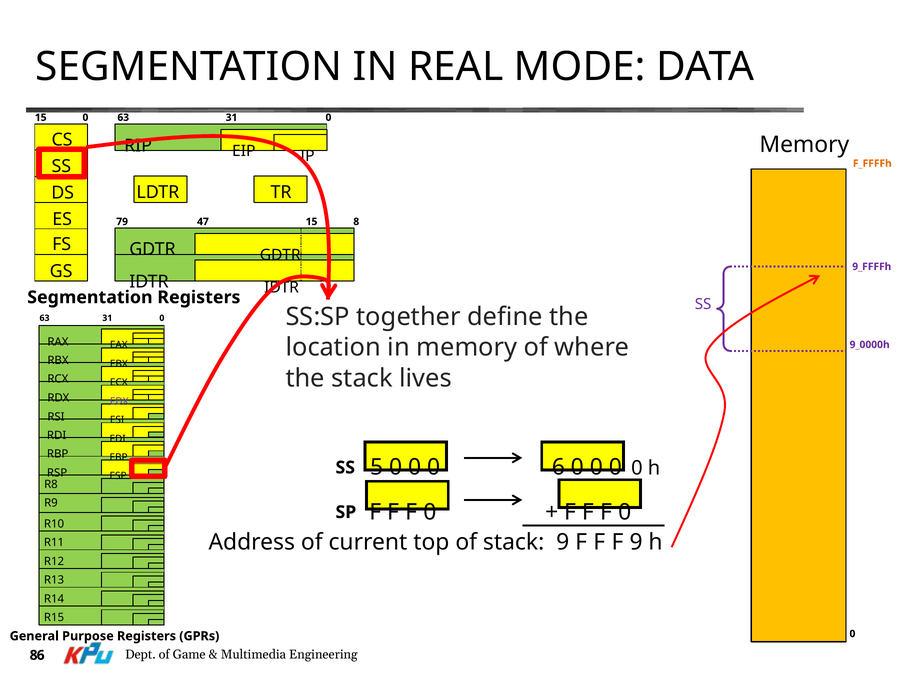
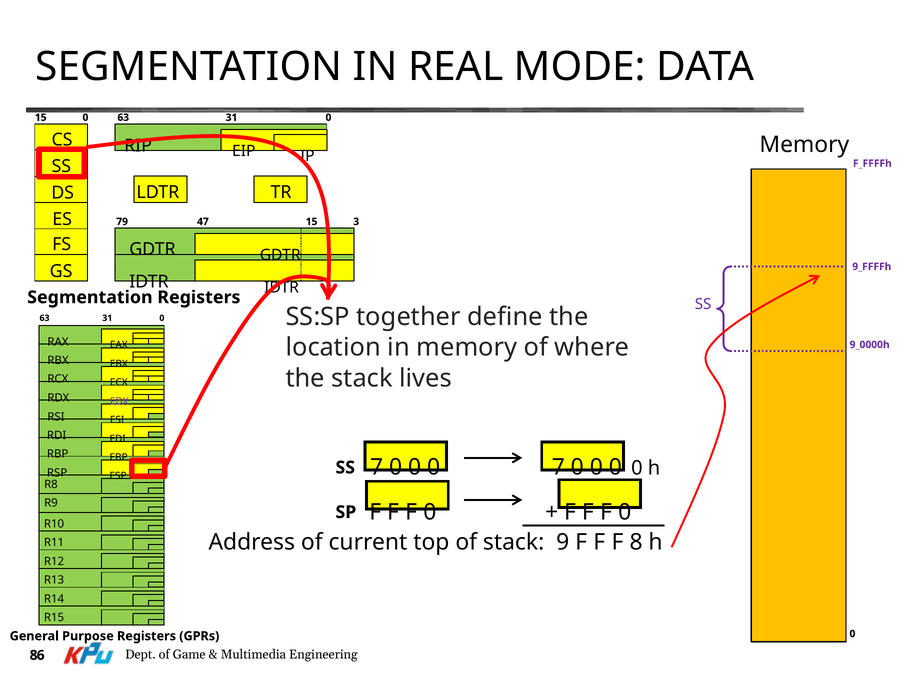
F_FFFFh colour: orange -> purple (872, 163)
8: 8 -> 3 (356, 222)
SS 5: 5 -> 7 (377, 468)
0 6: 6 -> 7 (558, 468)
F 9: 9 -> 8 (636, 543)
